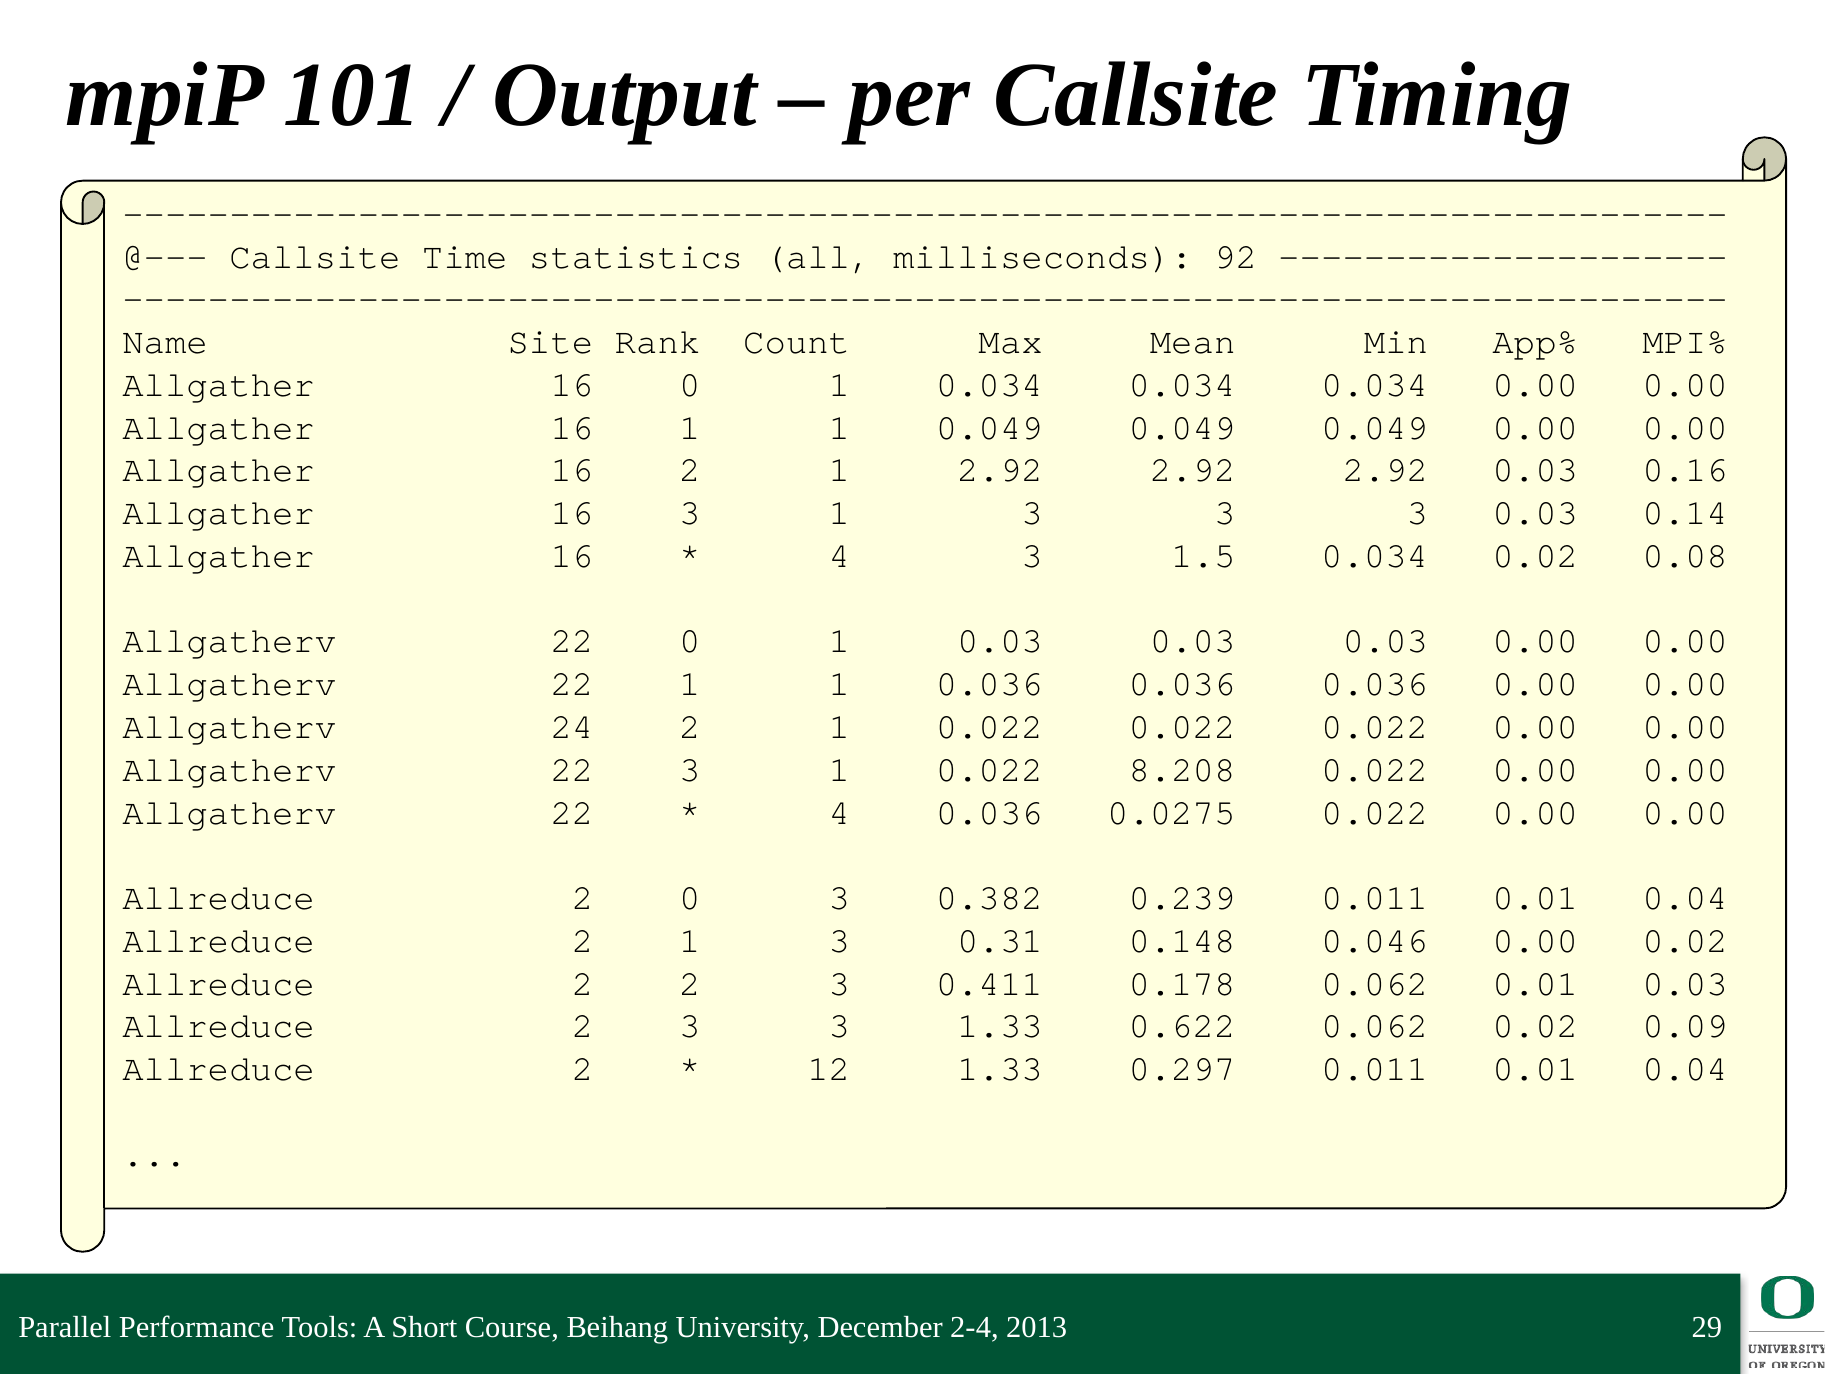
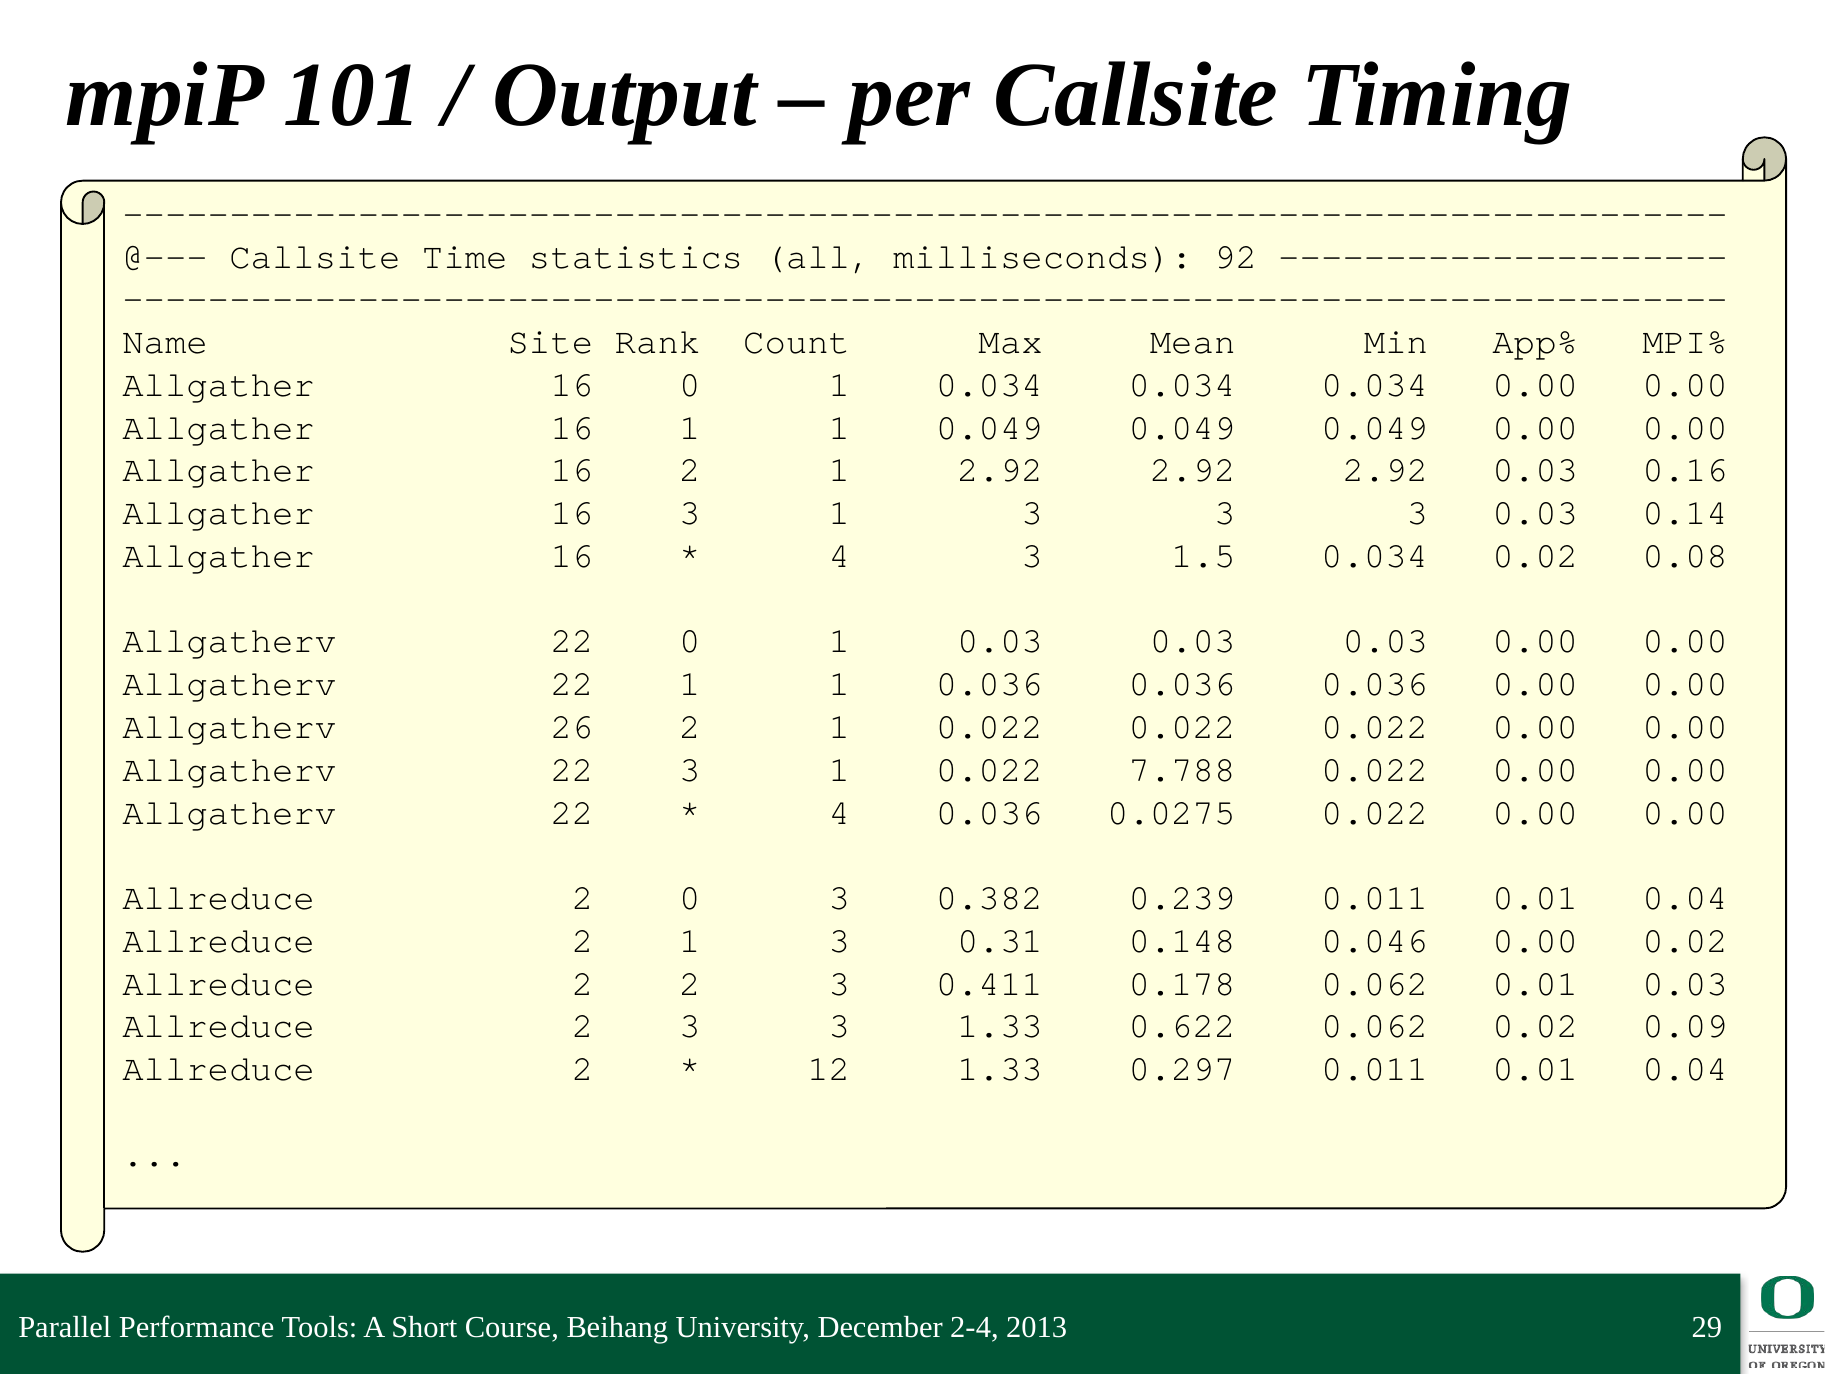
24: 24 -> 26 (572, 727)
8.208: 8.208 -> 7.788 (1182, 770)
